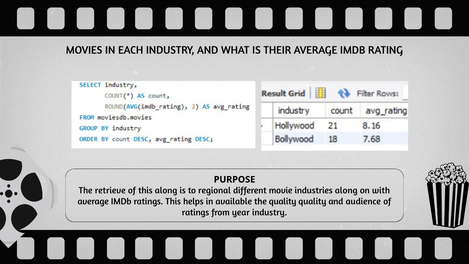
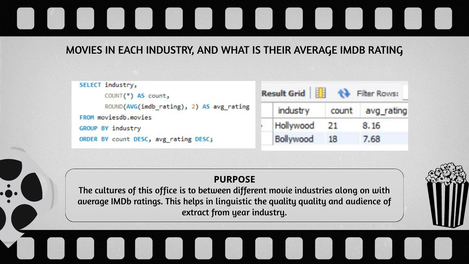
retrieve: retrieve -> cultures (110, 190)
this along: along -> office (166, 190)
regional: regional -> between (215, 190)
available: available -> linguistic (234, 201)
ratings: ratings -> extract (195, 212)
